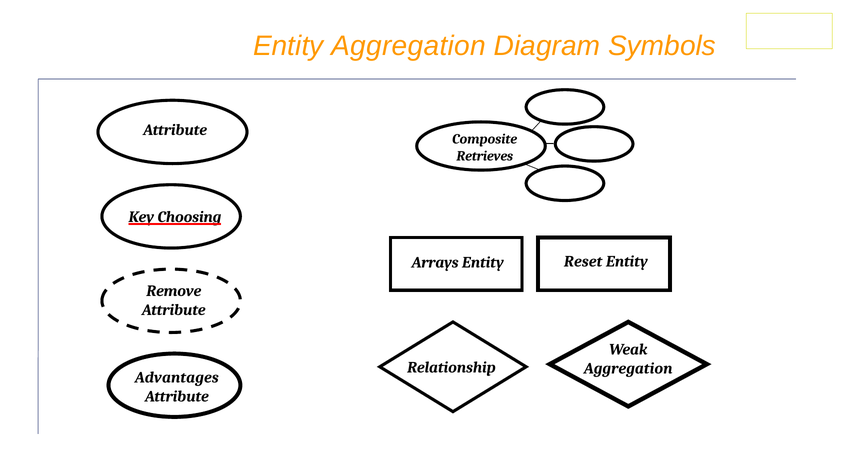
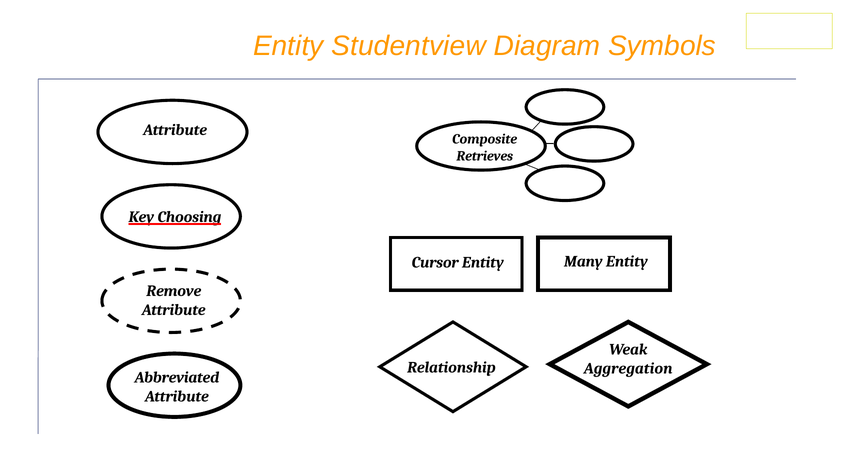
Entity Aggregation: Aggregation -> Studentview (409, 46)
Reset: Reset -> Many (583, 261)
Arrays: Arrays -> Cursor (435, 262)
Advantages: Advantages -> Abbreviated (177, 377)
